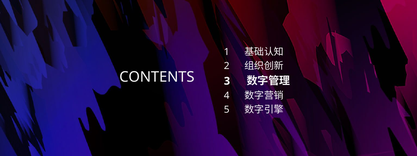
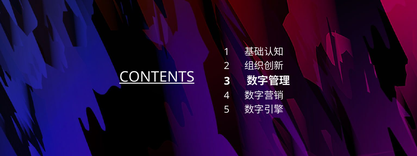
CONTENTS underline: none -> present (157, 77)
